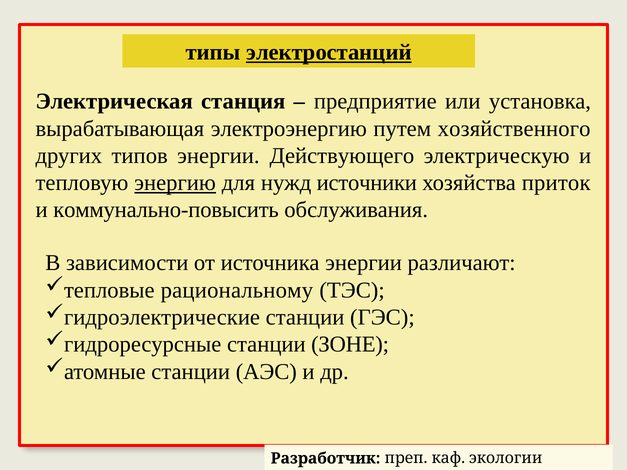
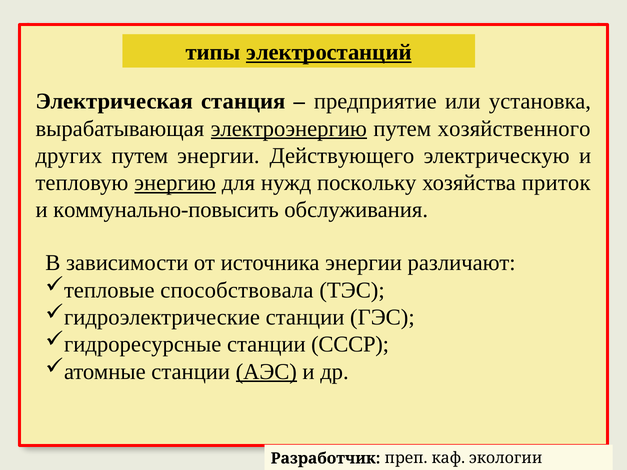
электроэнергию underline: none -> present (289, 129)
других типов: типов -> путем (140, 156)
источники: источники -> поскольку (367, 183)
рациональному: рациональному -> способствовала (237, 290)
ЗОНЕ: ЗОНЕ -> СССР (350, 345)
АЭС underline: none -> present (266, 372)
